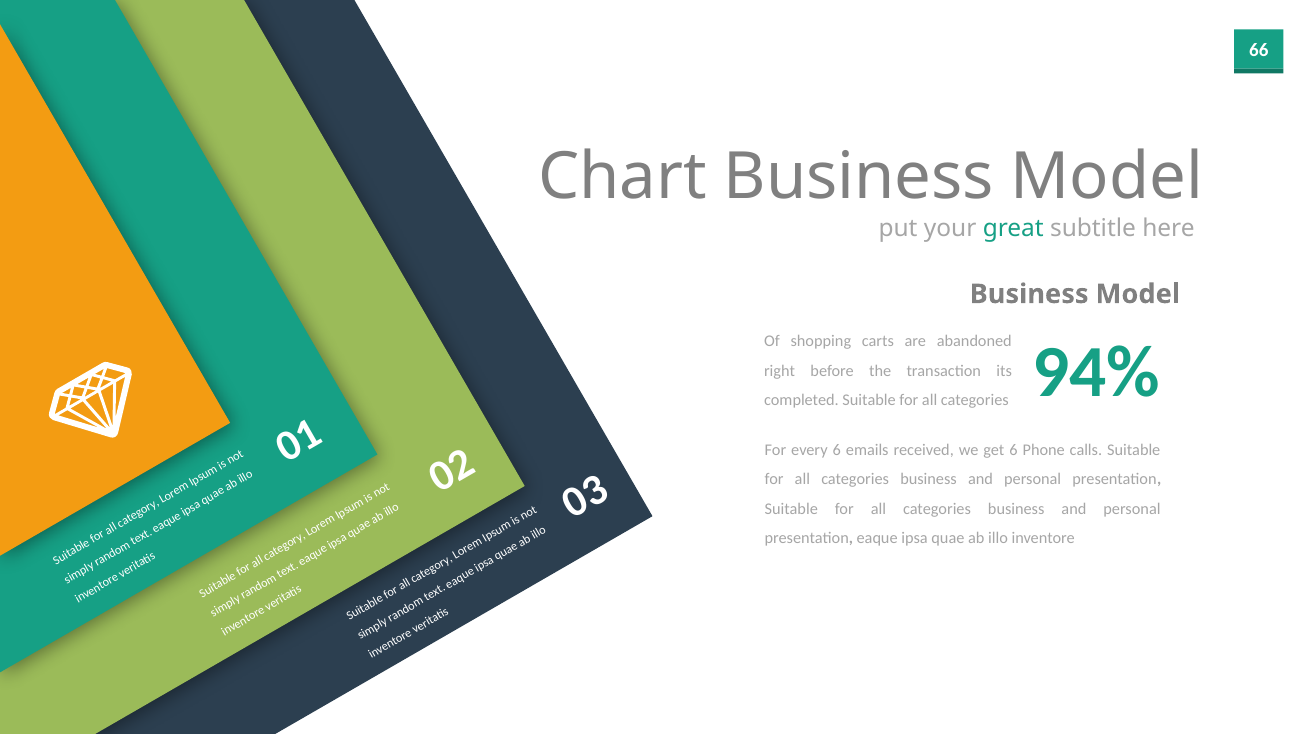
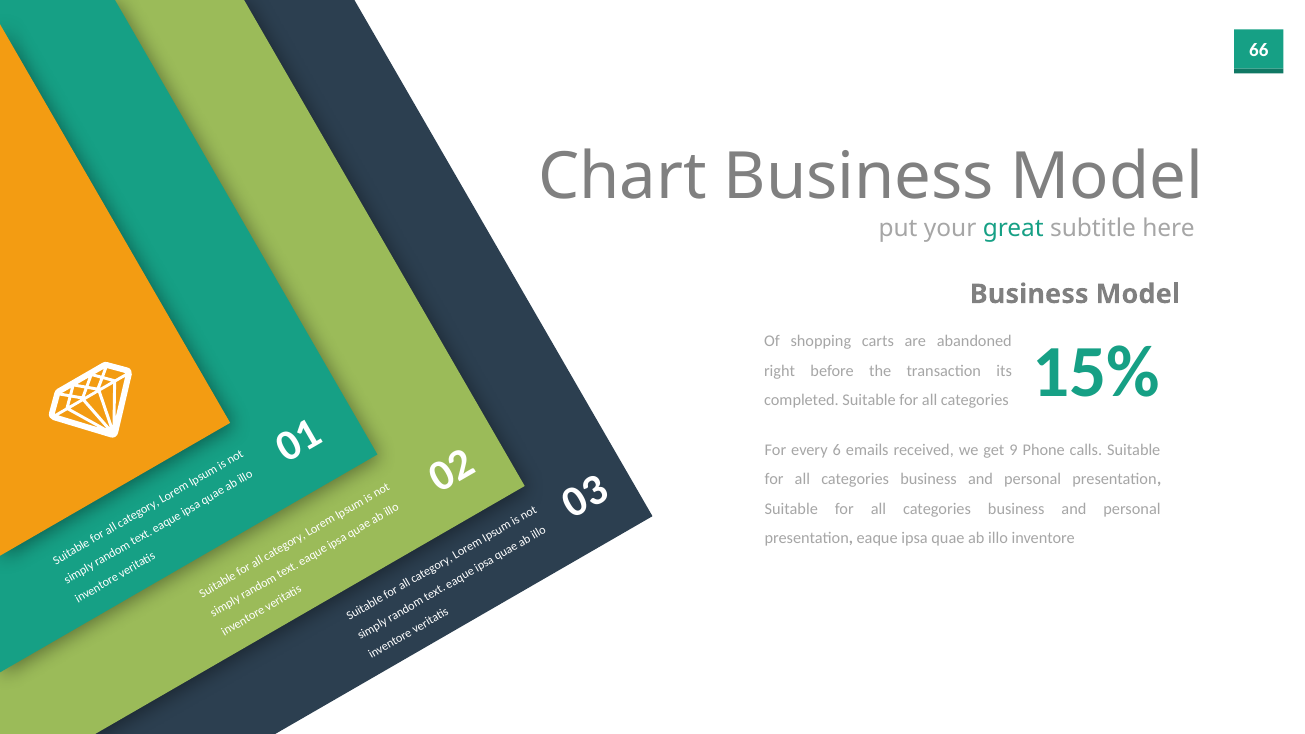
94%: 94% -> 15% (1096, 373)
get 6: 6 -> 9 (1013, 450)
